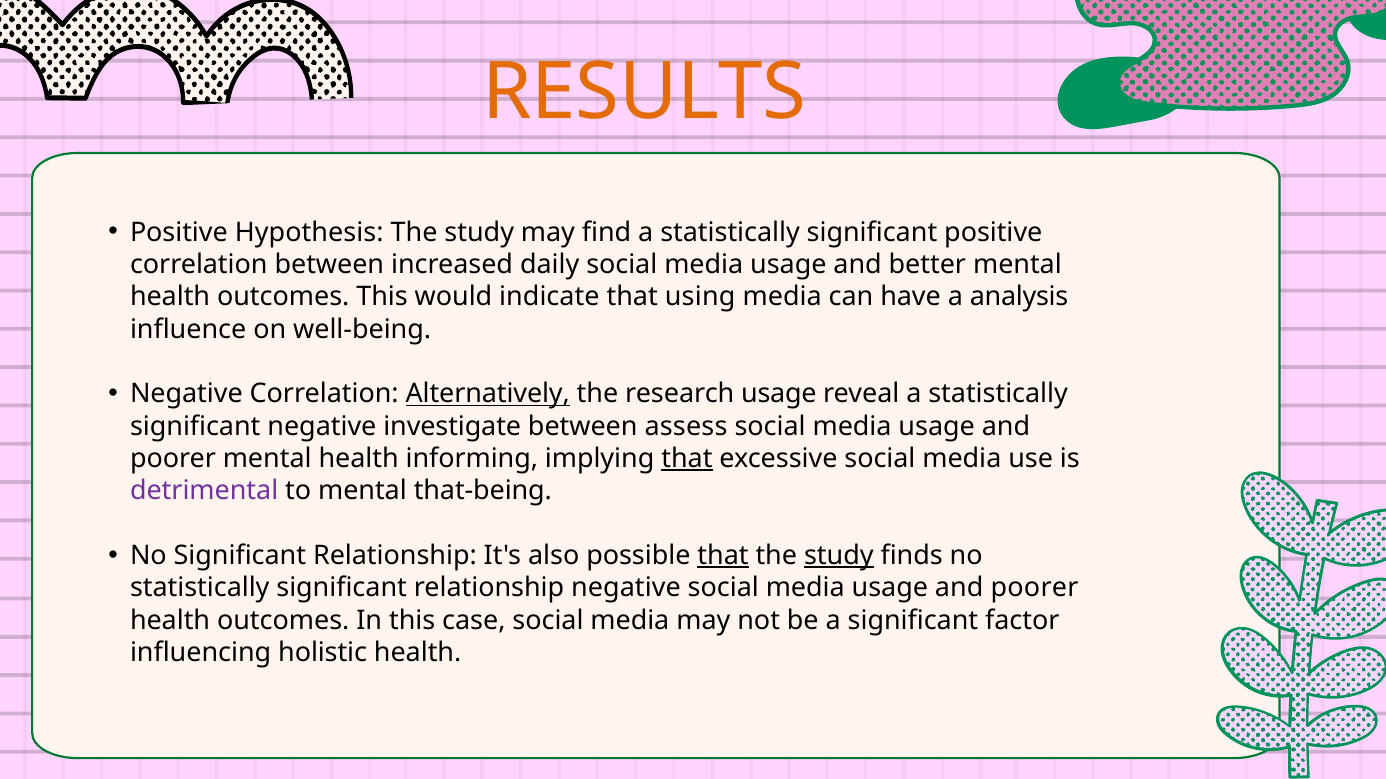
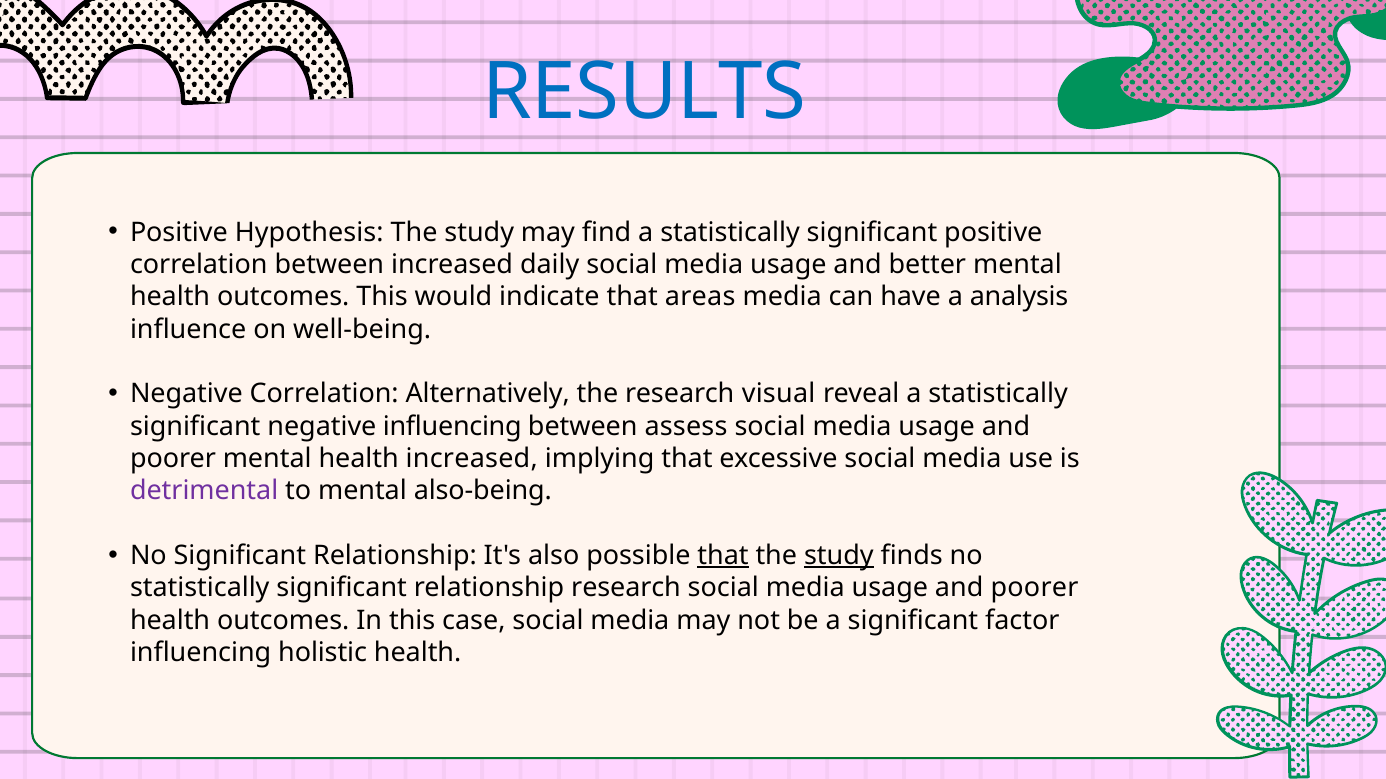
RESULTS colour: orange -> blue (644, 92)
using: using -> areas (700, 297)
Alternatively underline: present -> none (488, 394)
research usage: usage -> visual (779, 394)
negative investigate: investigate -> influencing (452, 427)
health informing: informing -> increased (472, 459)
that underline: present -> none (687, 459)
that-being: that-being -> also-being (483, 491)
relationship negative: negative -> research (626, 588)
